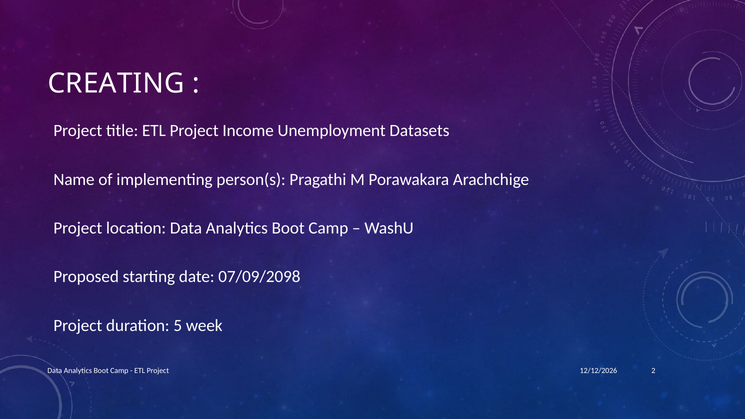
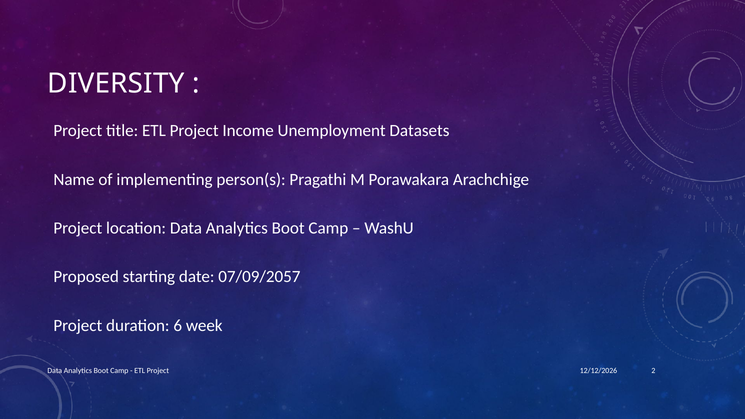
CREATING: CREATING -> DIVERSITY (116, 84)
07/09/2098: 07/09/2098 -> 07/09/2057 (259, 277)
5: 5 -> 6 (178, 326)
